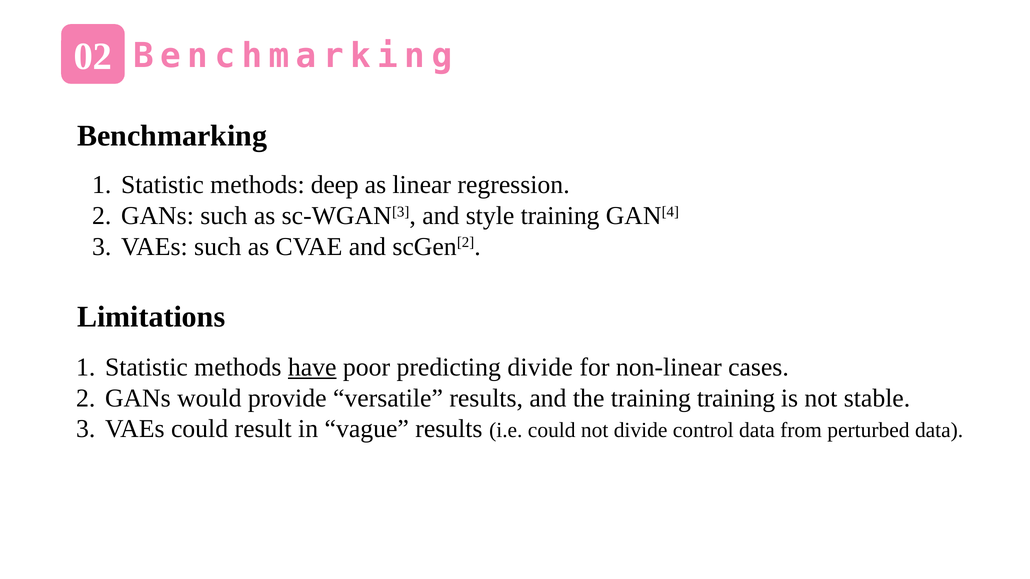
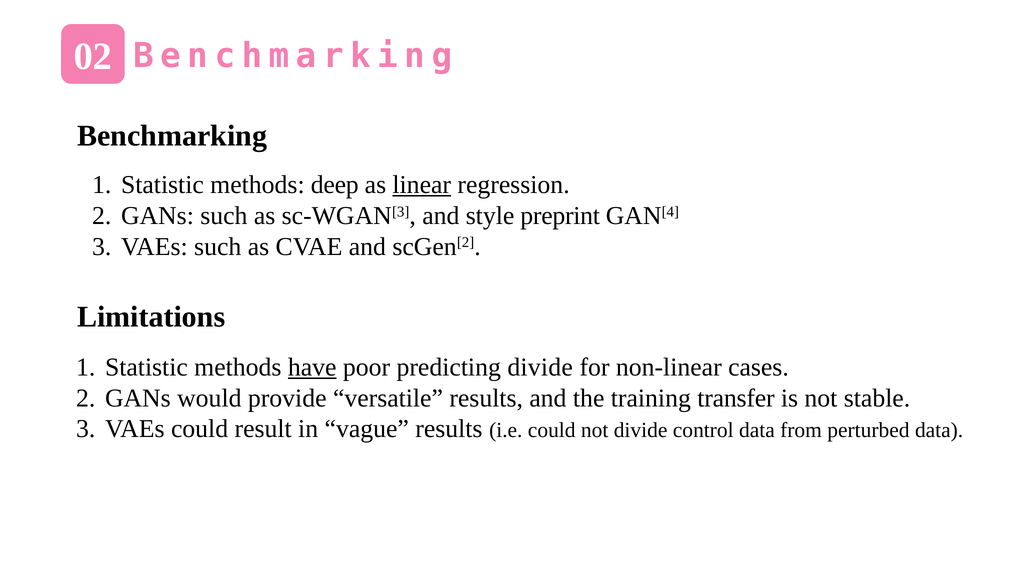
linear underline: none -> present (422, 185)
style training: training -> preprint (560, 216)
training training: training -> transfer (736, 398)
